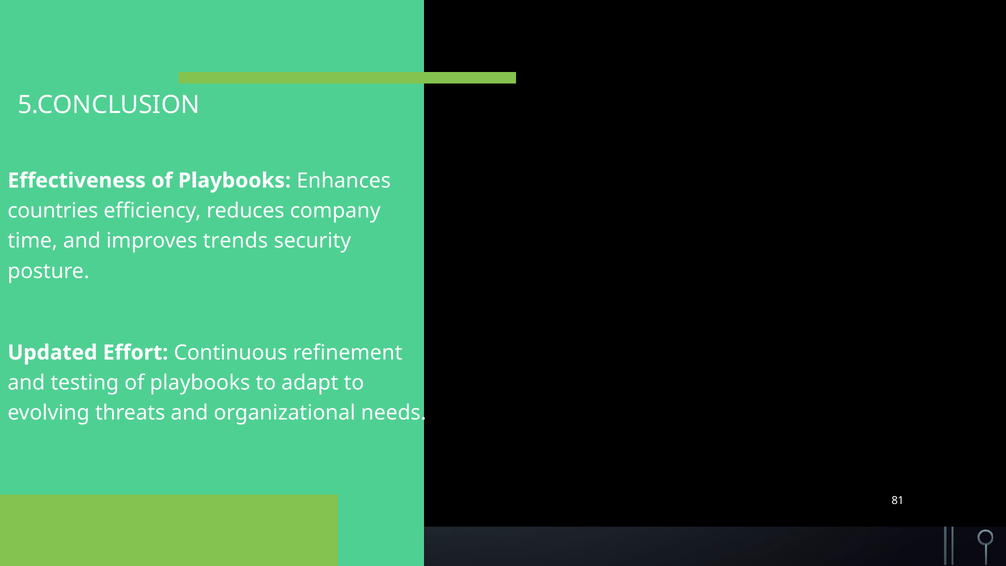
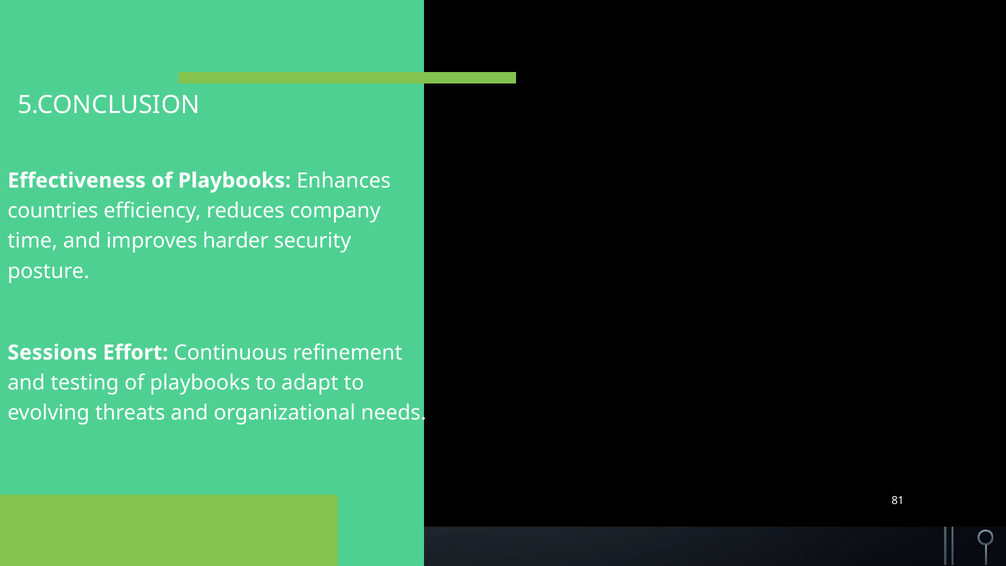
trends: trends -> harder (236, 241)
Updated: Updated -> Sessions (52, 353)
